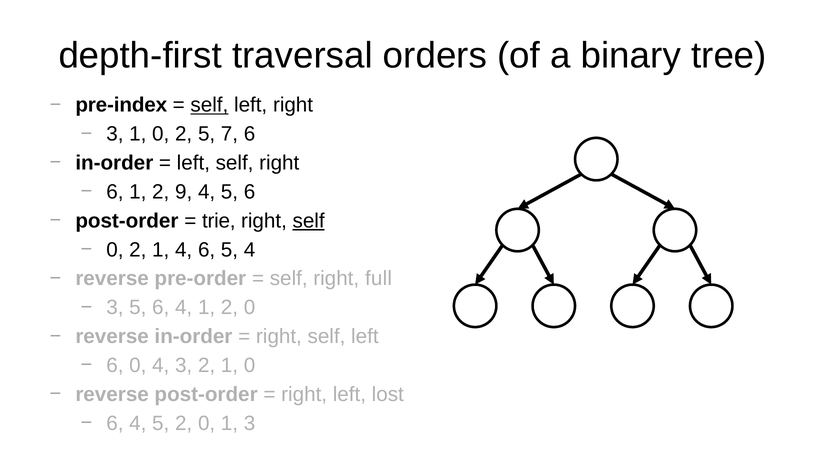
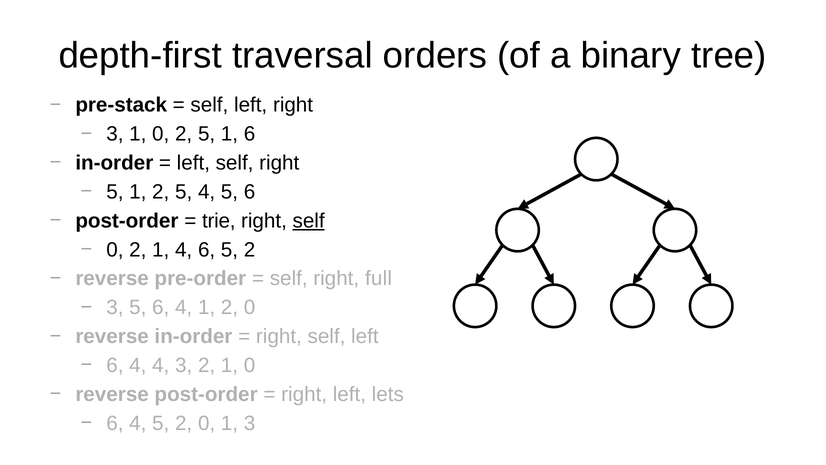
pre-index: pre-index -> pre-stack (121, 105)
self underline: present -> none (209, 105)
2 5 7: 7 -> 1 (229, 134)
6: 6 -> 5 (115, 192)
1 2 9: 9 -> 5 (184, 192)
6 5 4: 4 -> 2 (250, 250)
0: 0 -> 4 (138, 365)
lost: lost -> lets (388, 394)
